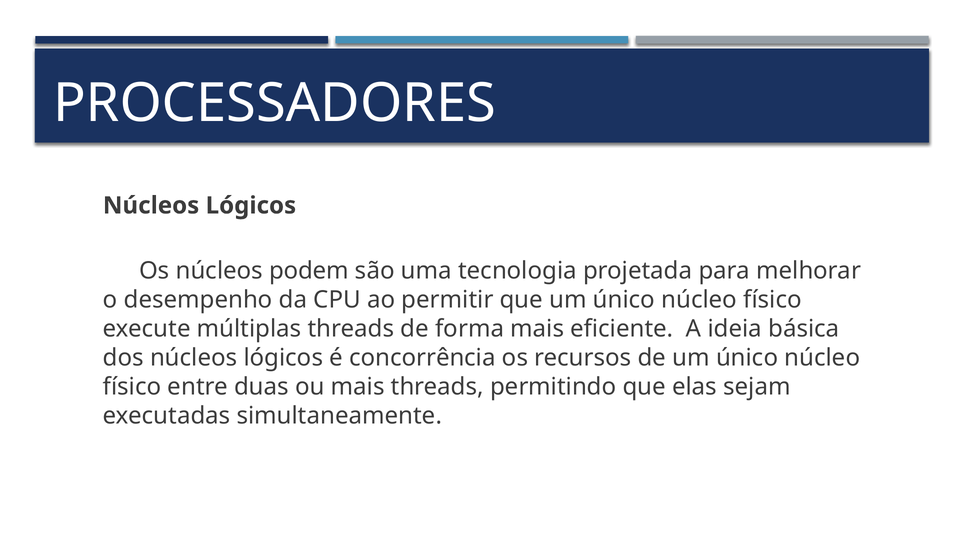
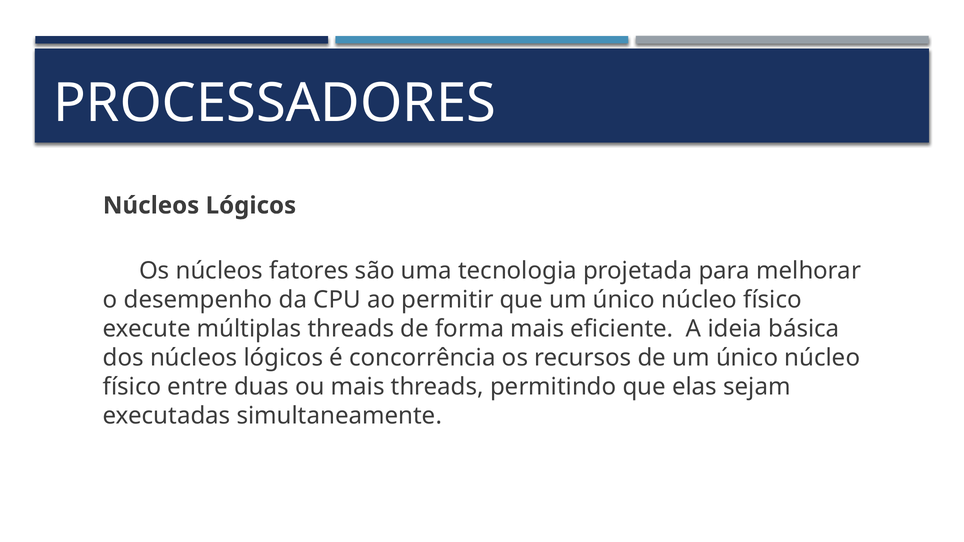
podem: podem -> fatores (309, 271)
